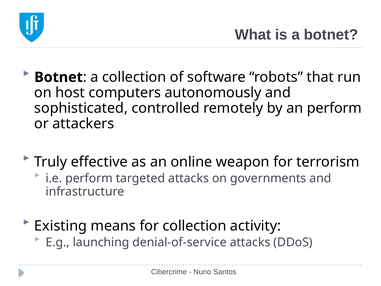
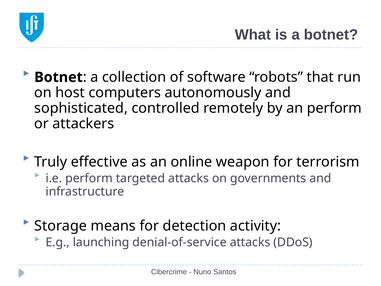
Existing: Existing -> Storage (61, 226)
for collection: collection -> detection (194, 226)
